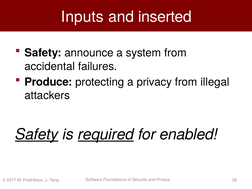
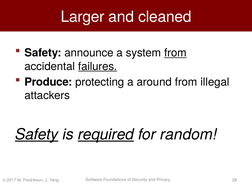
Inputs: Inputs -> Larger (82, 17)
inserted: inserted -> cleaned (165, 17)
from underline: none -> present (175, 53)
failures underline: none -> present (98, 66)
a privacy: privacy -> around (154, 82)
enabled: enabled -> random (189, 134)
